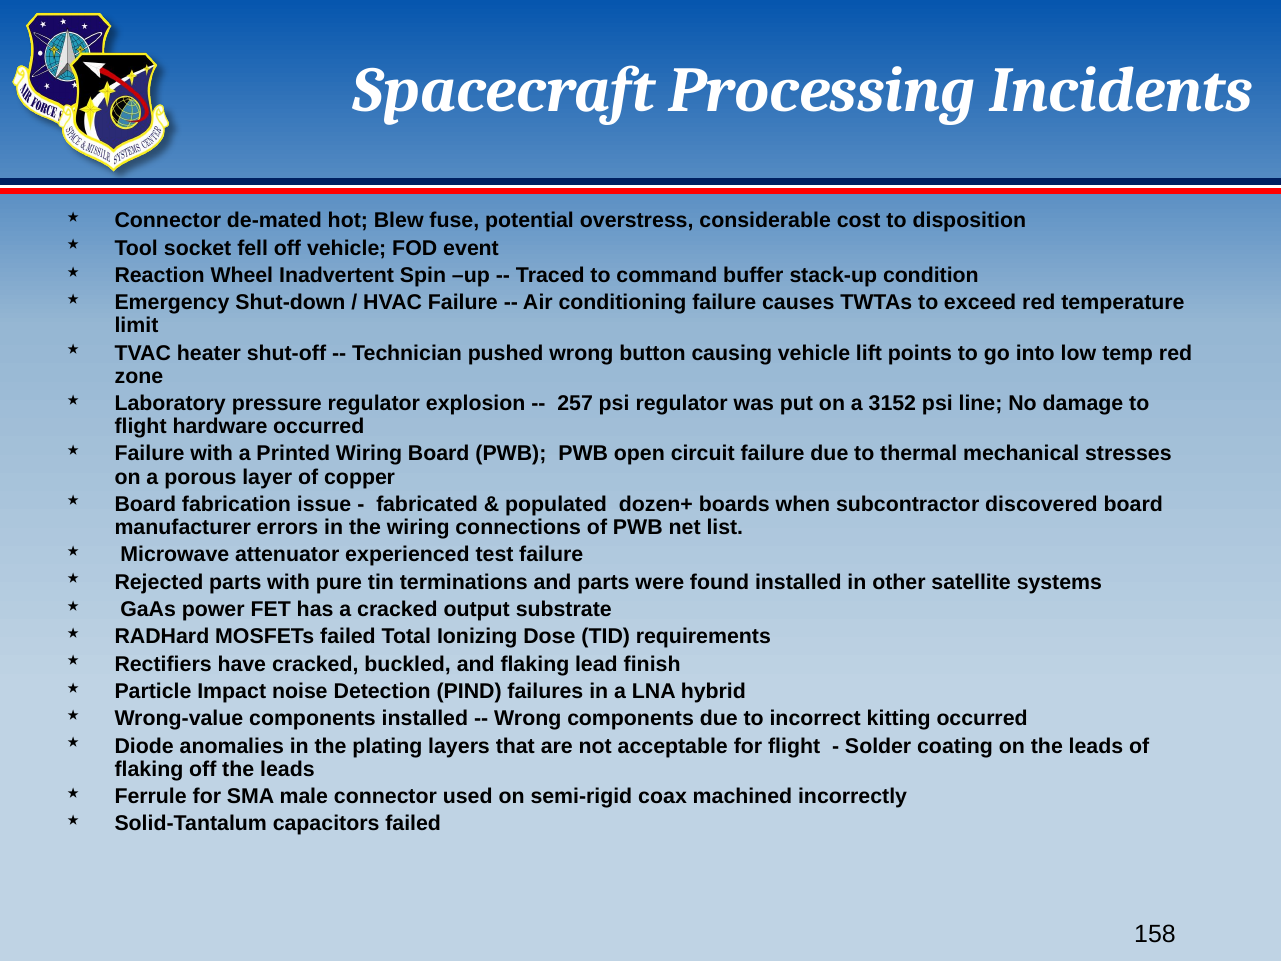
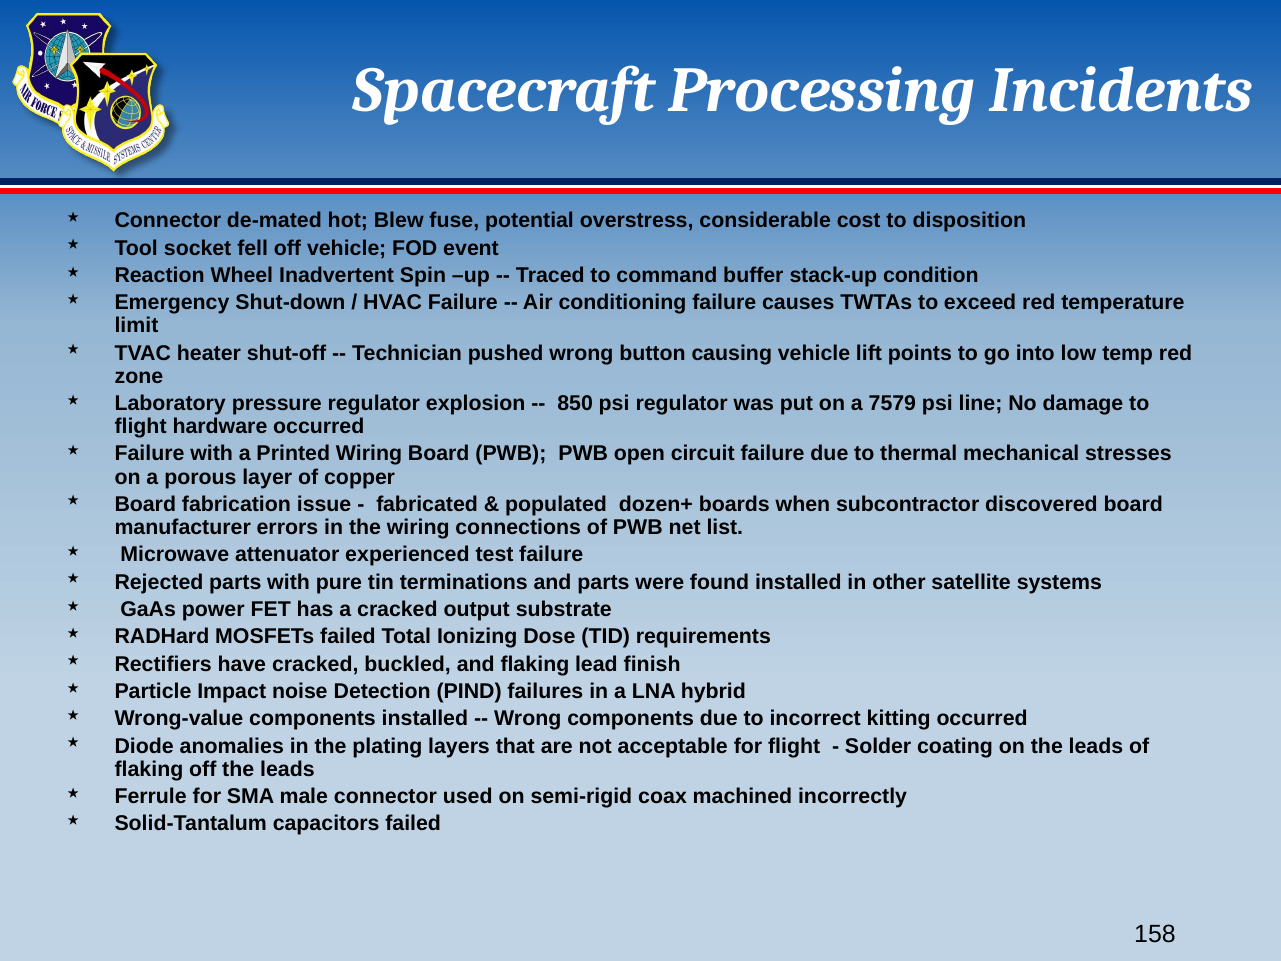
257: 257 -> 850 (575, 403)
3152: 3152 -> 7579 (892, 403)
